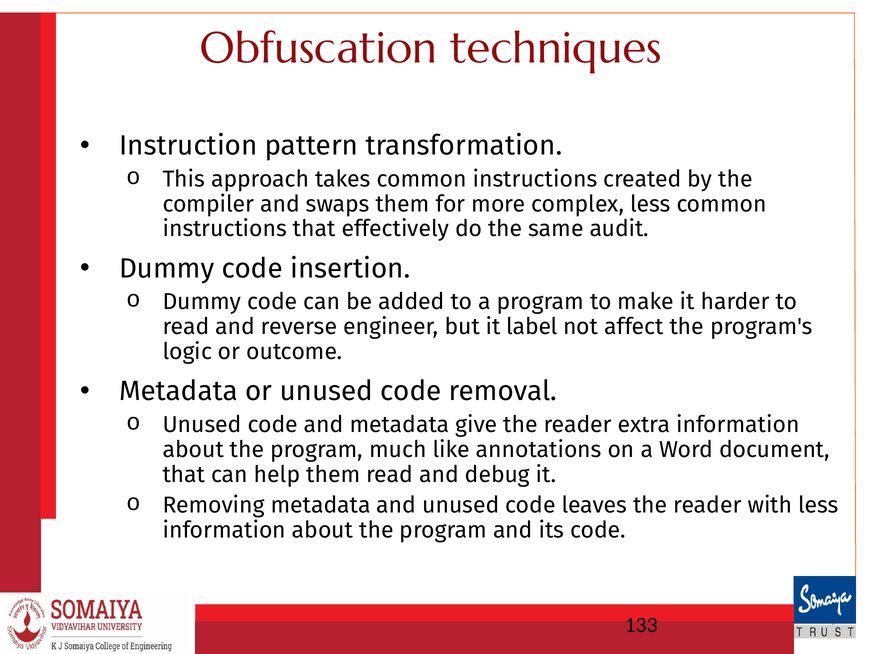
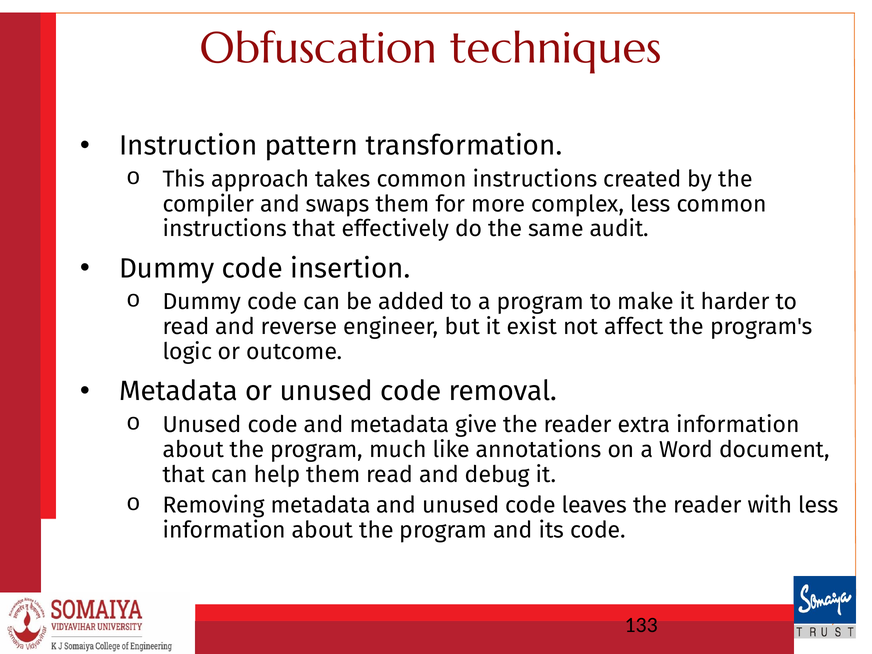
label: label -> exist (532, 327)
